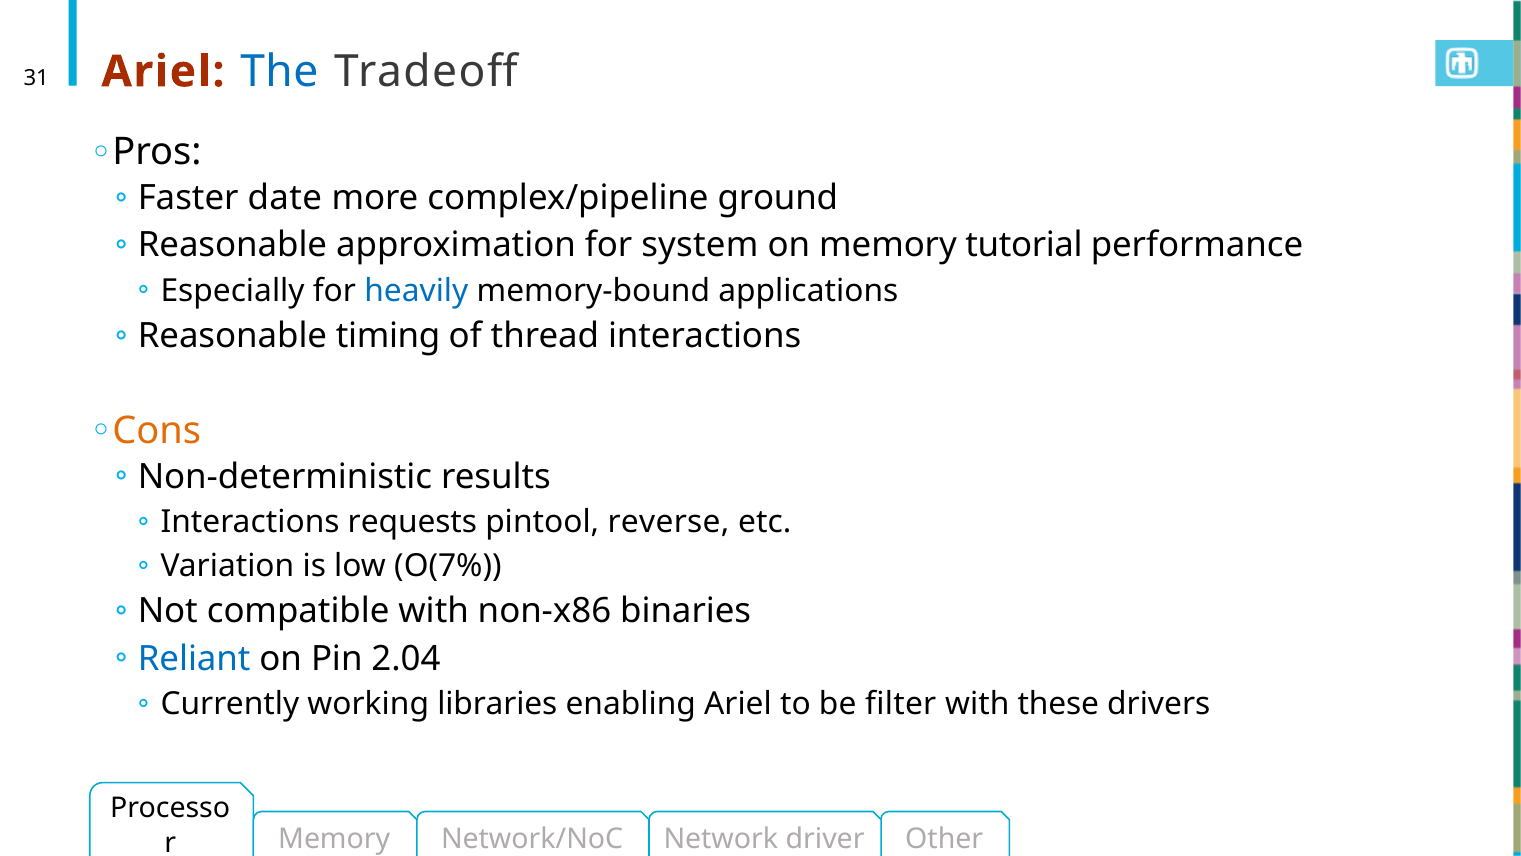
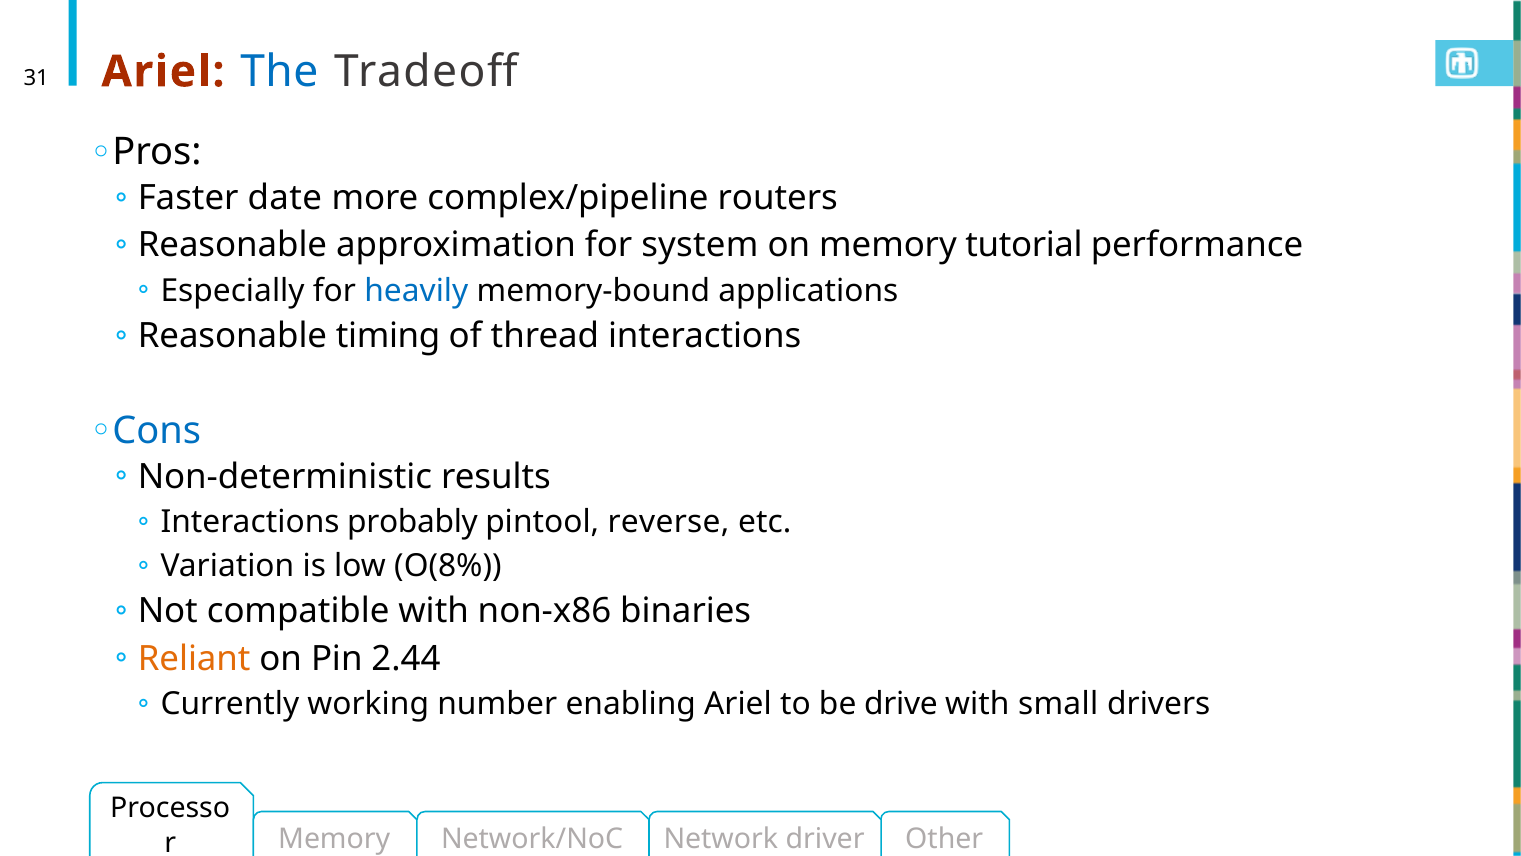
ground: ground -> routers (778, 198)
Cons colour: orange -> blue (157, 431)
requests: requests -> probably (413, 522)
O(7%: O(7% -> O(8% (448, 566)
Reliant colour: blue -> orange (194, 658)
2.04: 2.04 -> 2.44 (406, 658)
libraries: libraries -> number (497, 704)
filter: filter -> drive (901, 704)
these: these -> small (1058, 704)
